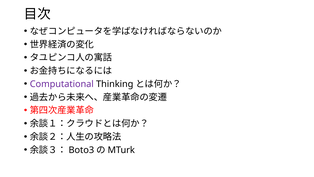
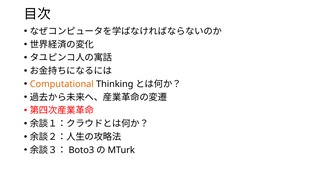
Computational colour: purple -> orange (62, 84)
